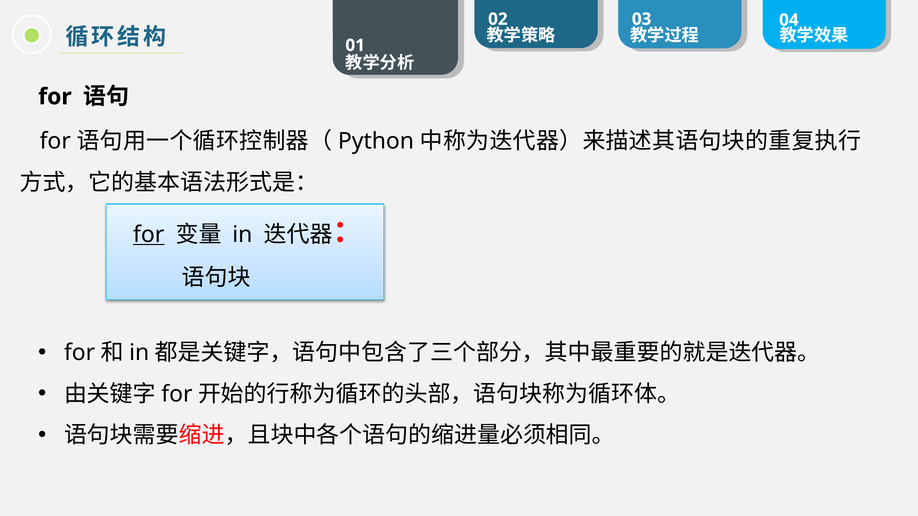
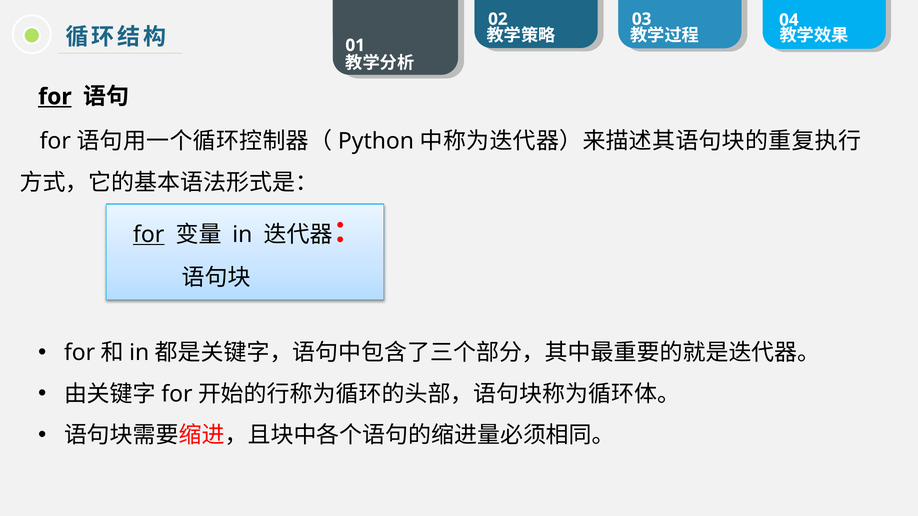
for underline: none -> present (55, 97)
